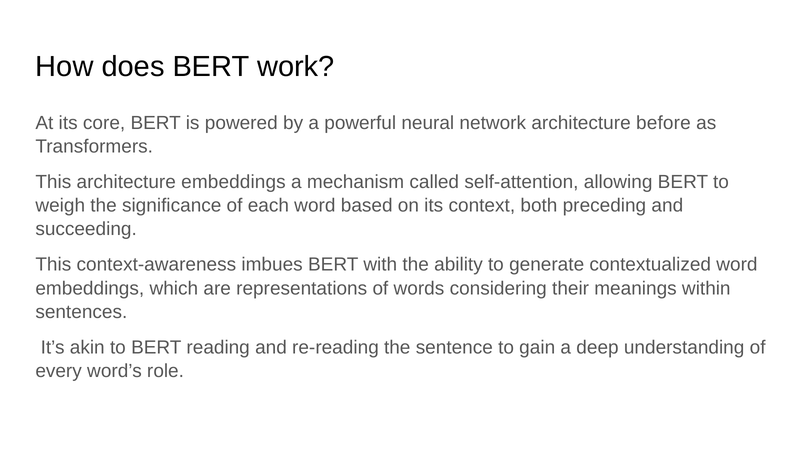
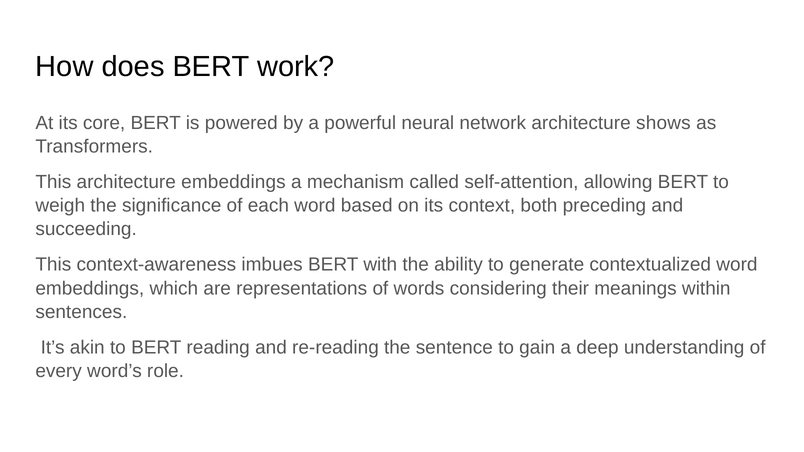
before: before -> shows (663, 123)
